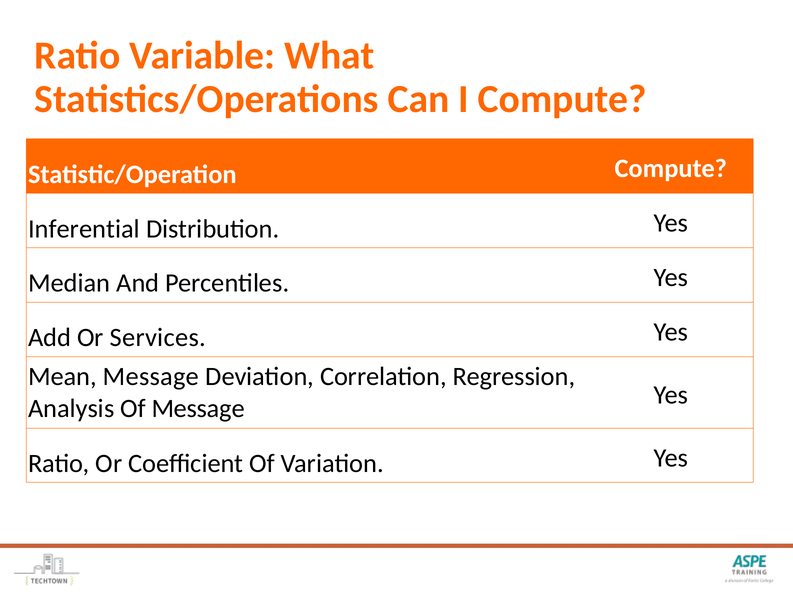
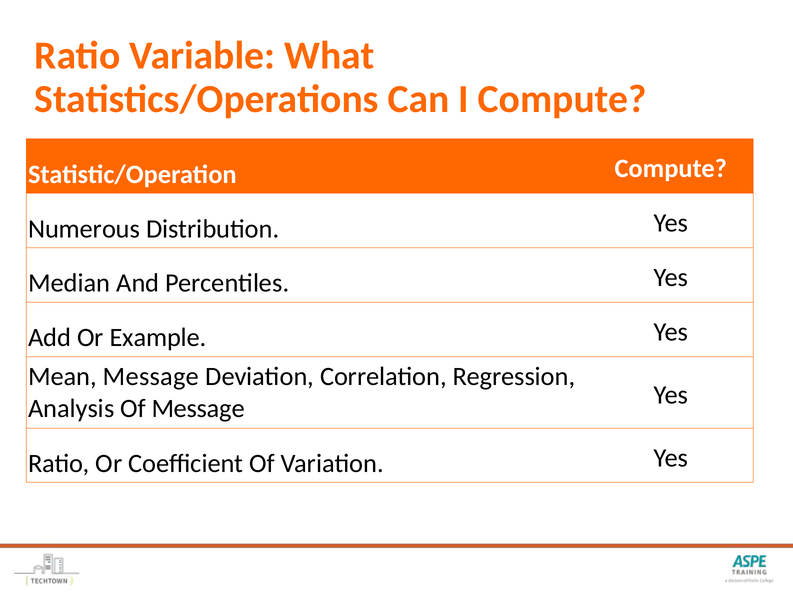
Inferential: Inferential -> Numerous (84, 229)
Services: Services -> Example (158, 338)
